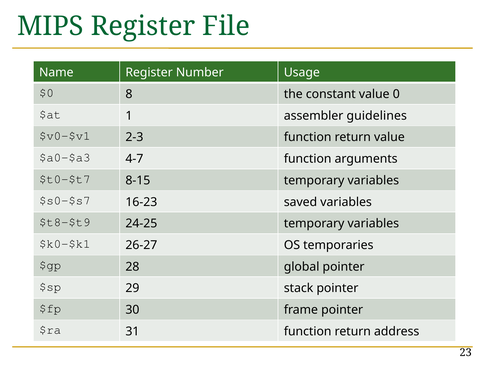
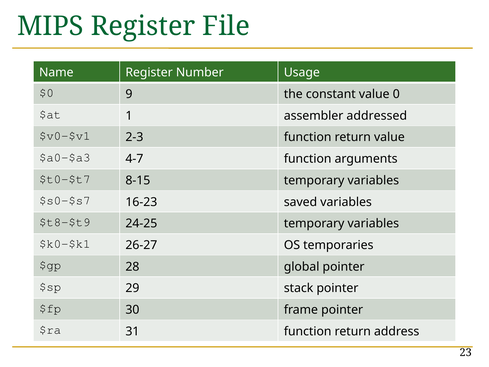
8: 8 -> 9 (129, 94)
guidelines: guidelines -> addressed (377, 116)
